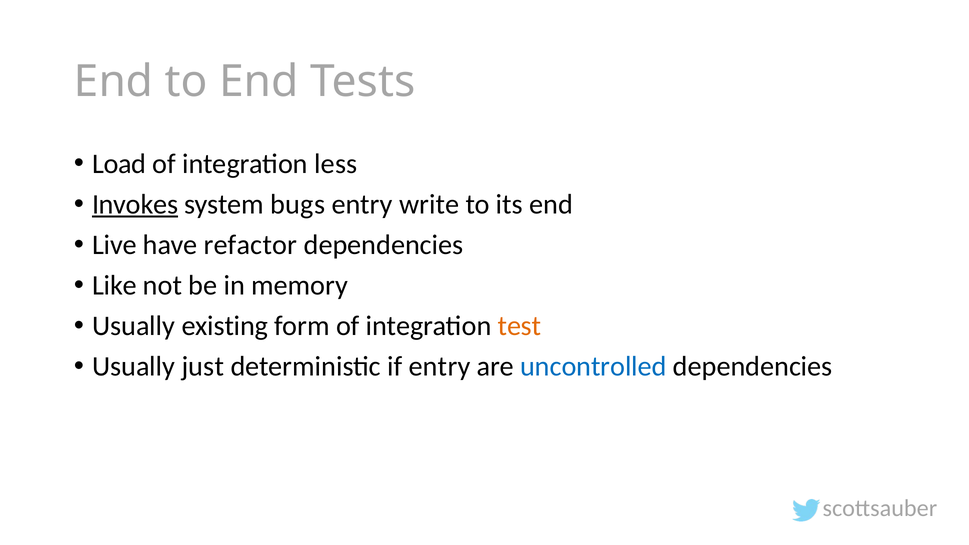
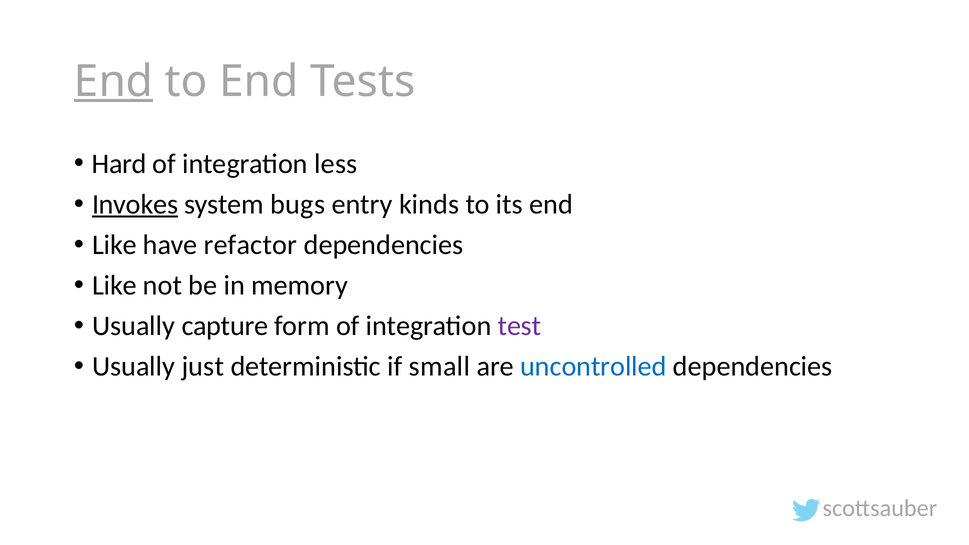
End underline: none -> present (114, 81)
Load: Load -> Hard (119, 164)
write: write -> kinds (429, 204)
Live: Live -> Like (114, 245)
existing: existing -> capture (225, 326)
test colour: orange -> purple (519, 326)
if entry: entry -> small (439, 367)
